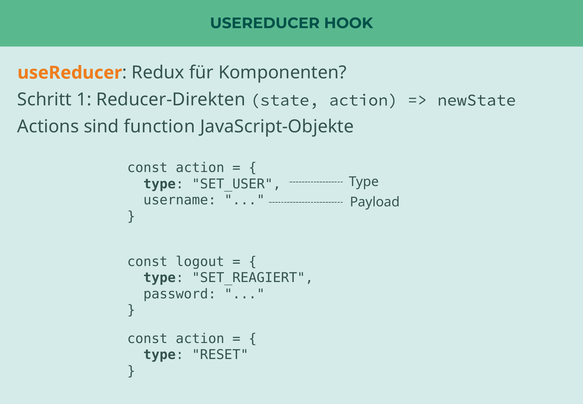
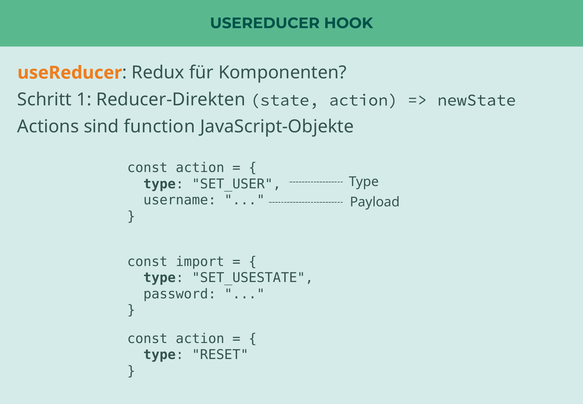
logout: logout -> import (200, 261)
SET_REAGIERT: SET_REAGIERT -> SET_USESTATE (253, 278)
